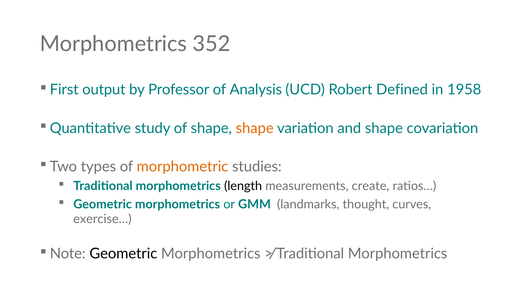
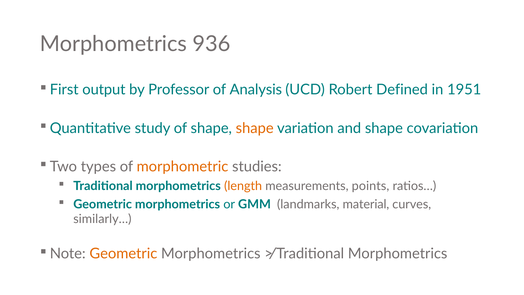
352: 352 -> 936 (212, 44)
1958: 1958 -> 1951 (464, 90)
length colour: black -> orange (243, 186)
create: create -> points (371, 186)
thought: thought -> material (366, 204)
exercise…: exercise… -> similarly… (102, 219)
Geometric colour: black -> orange (123, 253)
